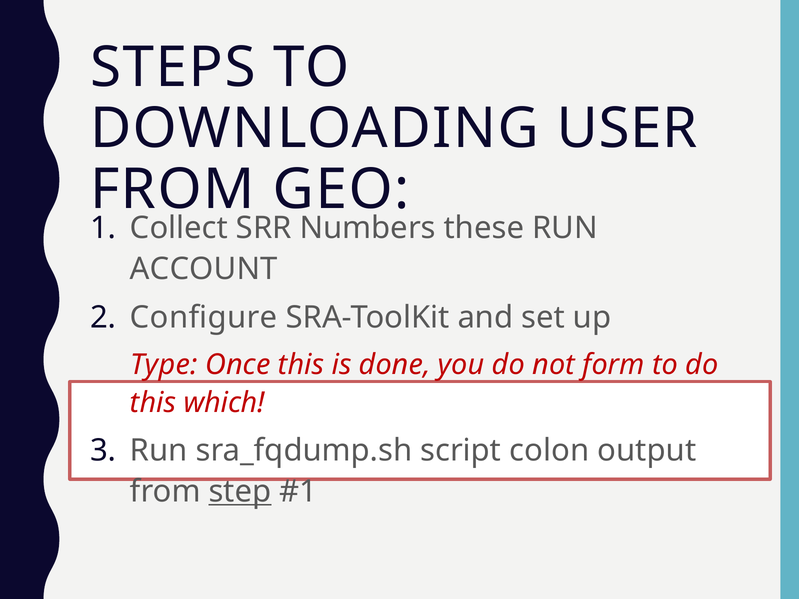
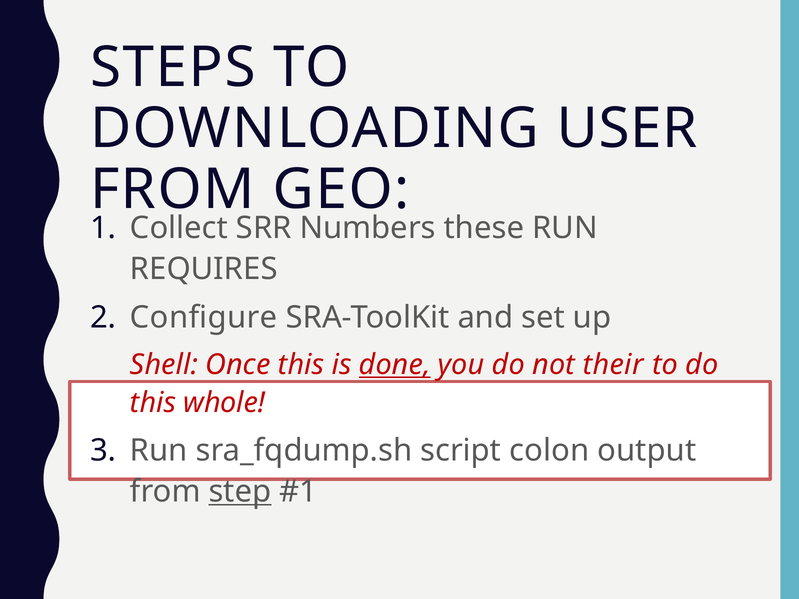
ACCOUNT: ACCOUNT -> REQUIRES (204, 269)
Type: Type -> Shell (164, 365)
done underline: none -> present (395, 365)
form: form -> their (613, 365)
which: which -> whole (224, 403)
